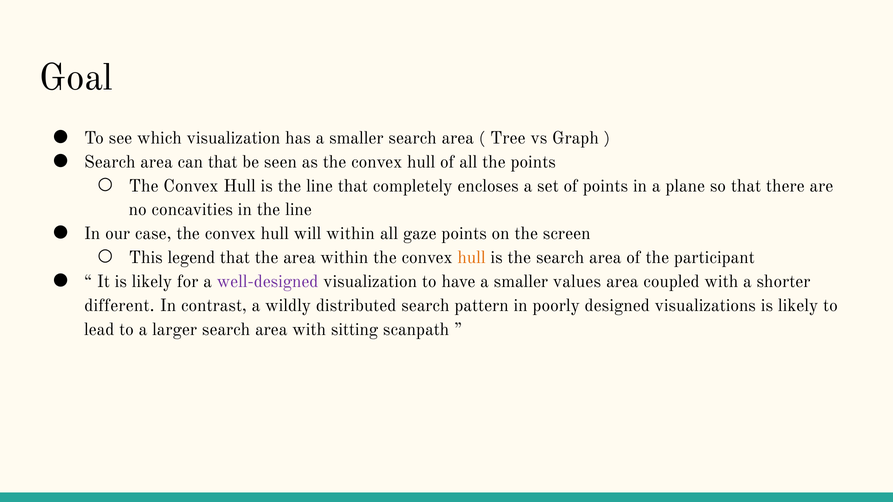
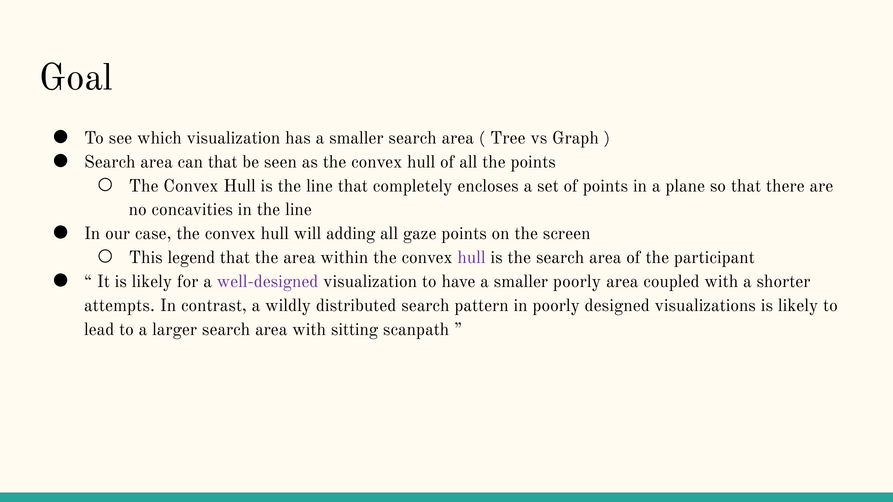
will within: within -> adding (351, 234)
hull colour: orange -> purple (472, 258)
smaller values: values -> poorly (577, 282)
different: different -> attempts (119, 306)
